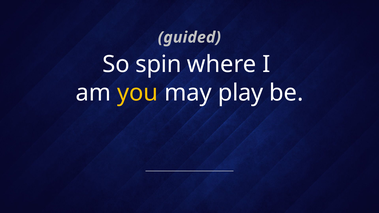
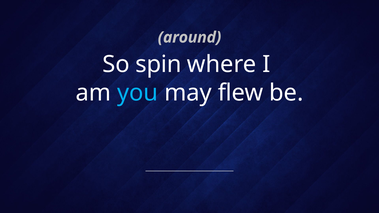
guided: guided -> around (190, 37)
you colour: yellow -> light blue (138, 93)
play: play -> flew (241, 93)
